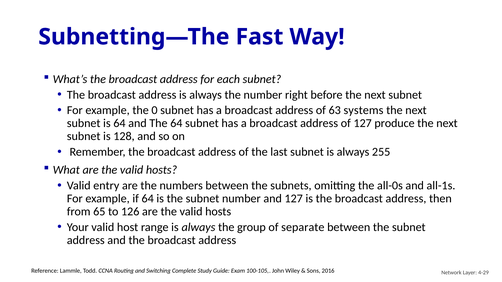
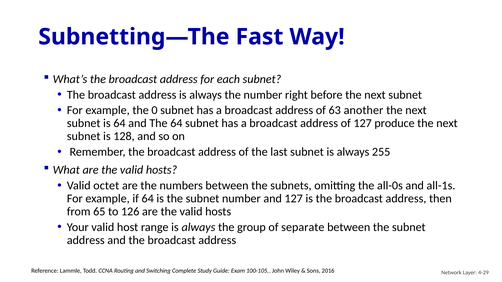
systems: systems -> another (363, 110)
entry: entry -> octet (106, 186)
